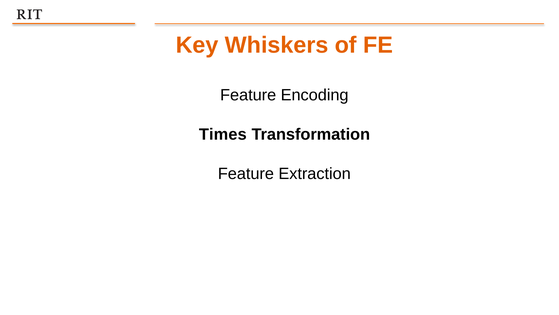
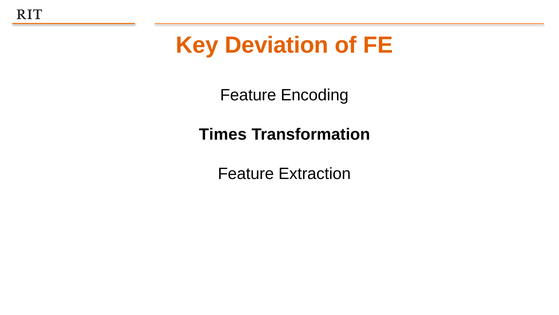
Whiskers: Whiskers -> Deviation (277, 45)
